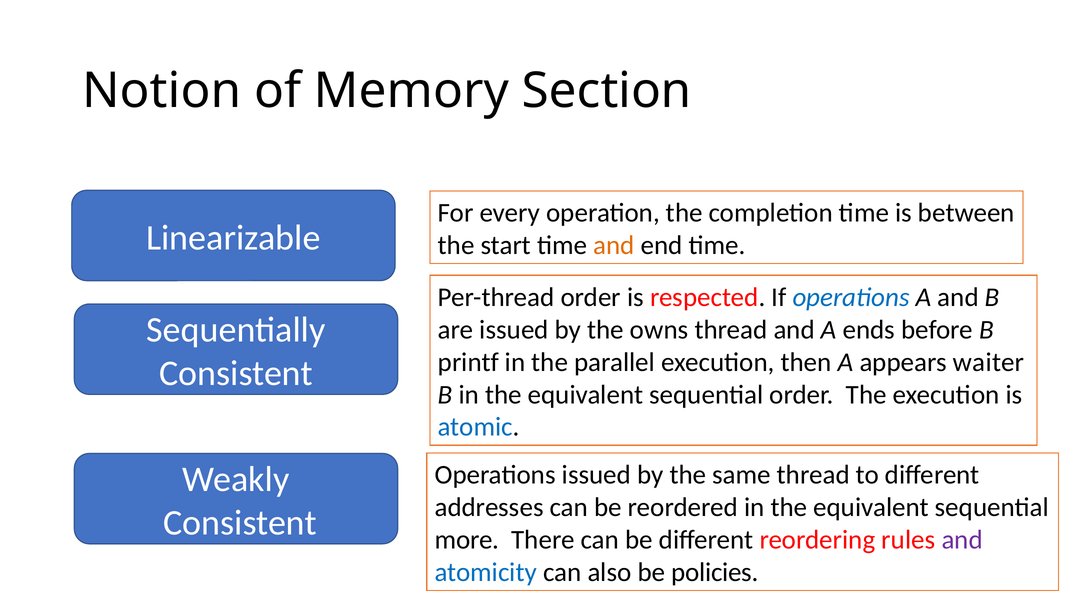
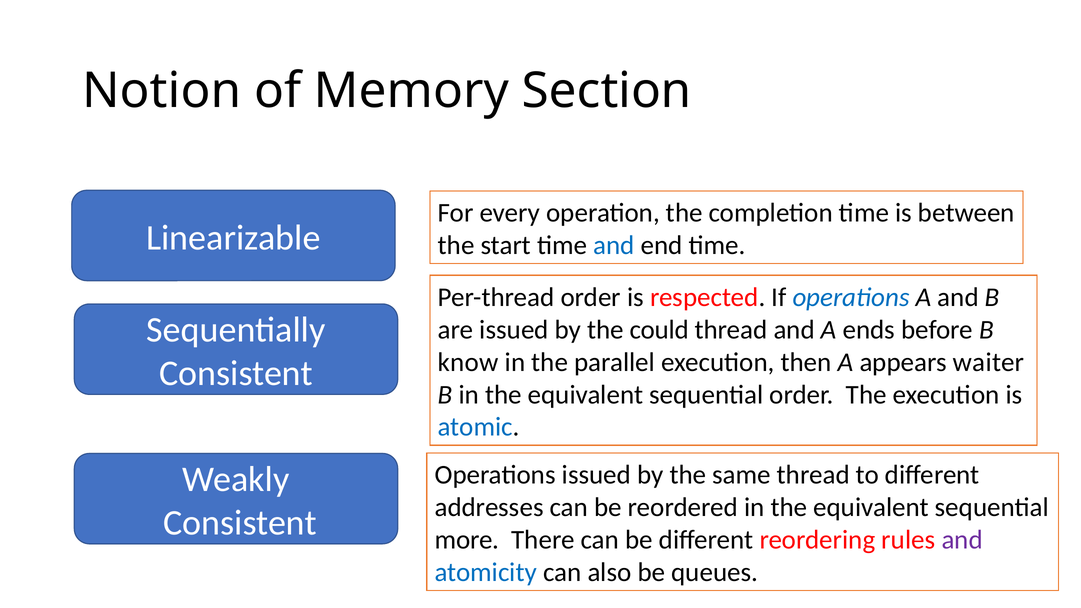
and colour: orange -> blue (614, 245)
owns: owns -> could (659, 330)
printf: printf -> know (468, 362)
policies: policies -> queues (715, 572)
